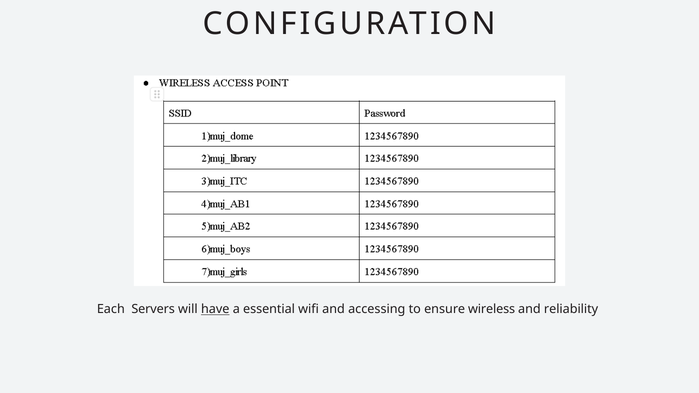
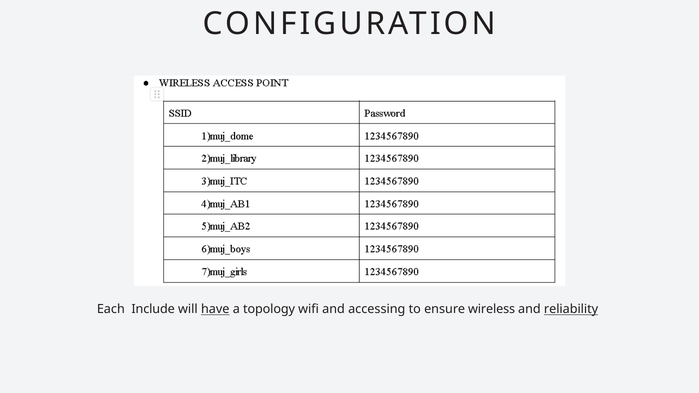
Servers: Servers -> Include (153, 309)
essential: essential -> topology (269, 309)
reliability underline: none -> present (571, 309)
